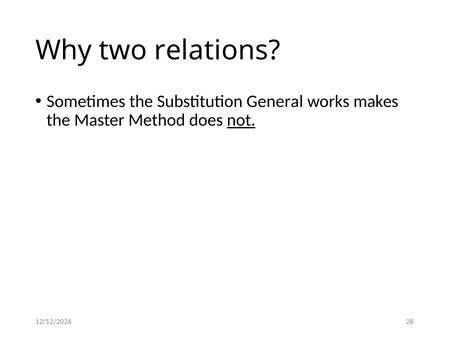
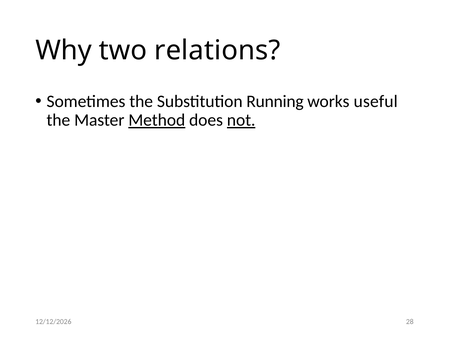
General: General -> Running (275, 101)
makes: makes -> useful (376, 101)
Method underline: none -> present (157, 120)
